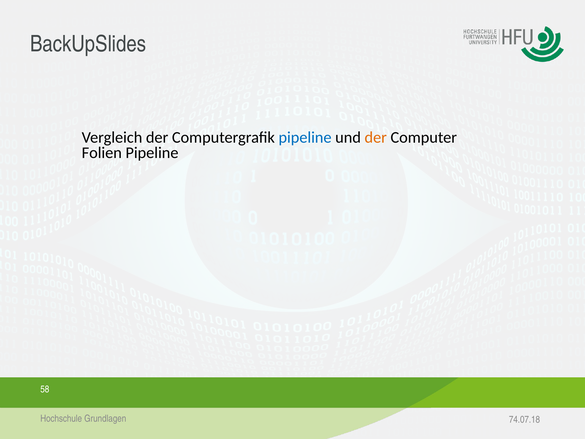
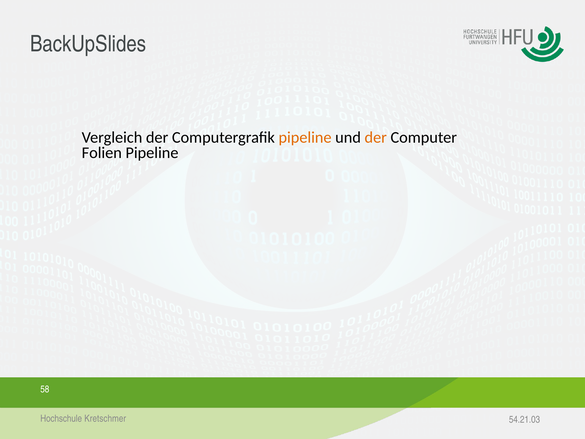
pipeline colour: blue -> orange (305, 137)
Grundlagen: Grundlagen -> Kretschmer (105, 419)
74.07.18: 74.07.18 -> 54.21.03 (524, 419)
